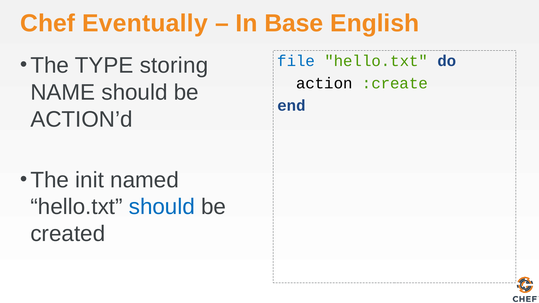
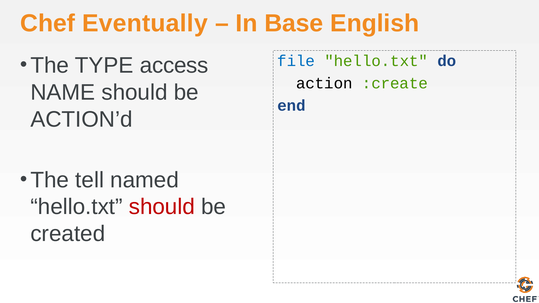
storing: storing -> access (174, 66)
init: init -> tell (90, 180)
should colour: blue -> red (162, 207)
